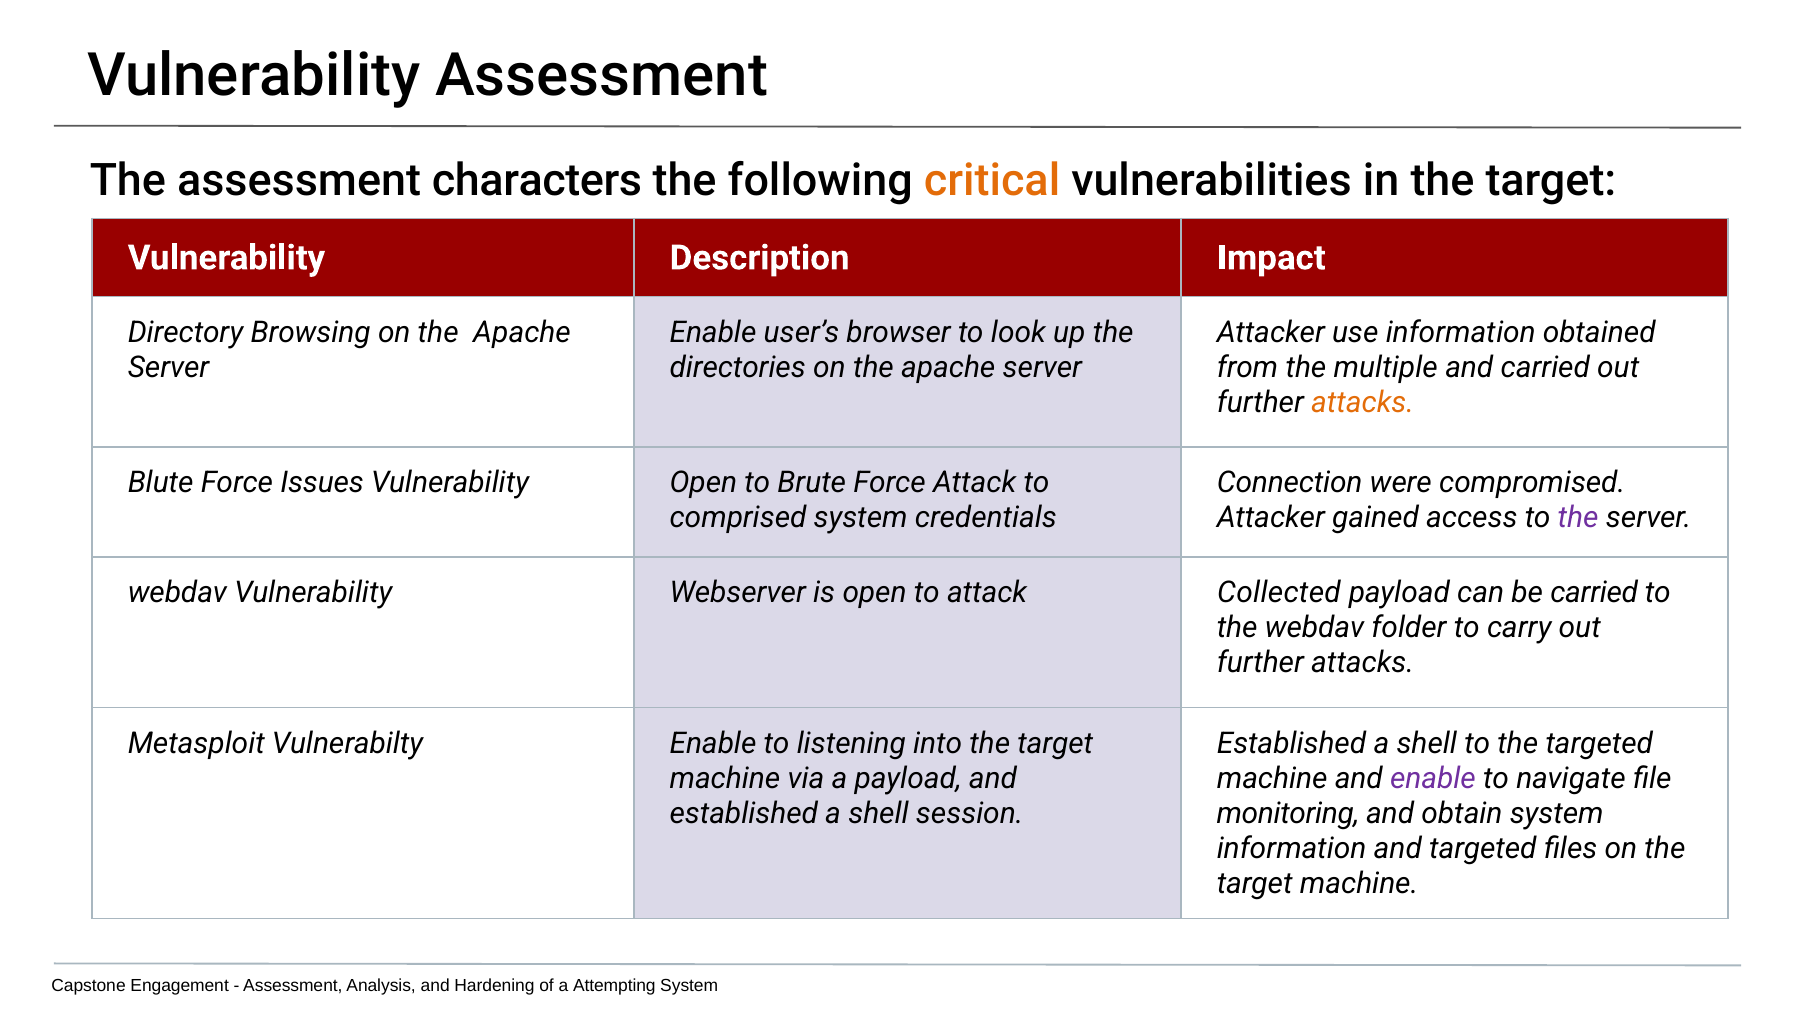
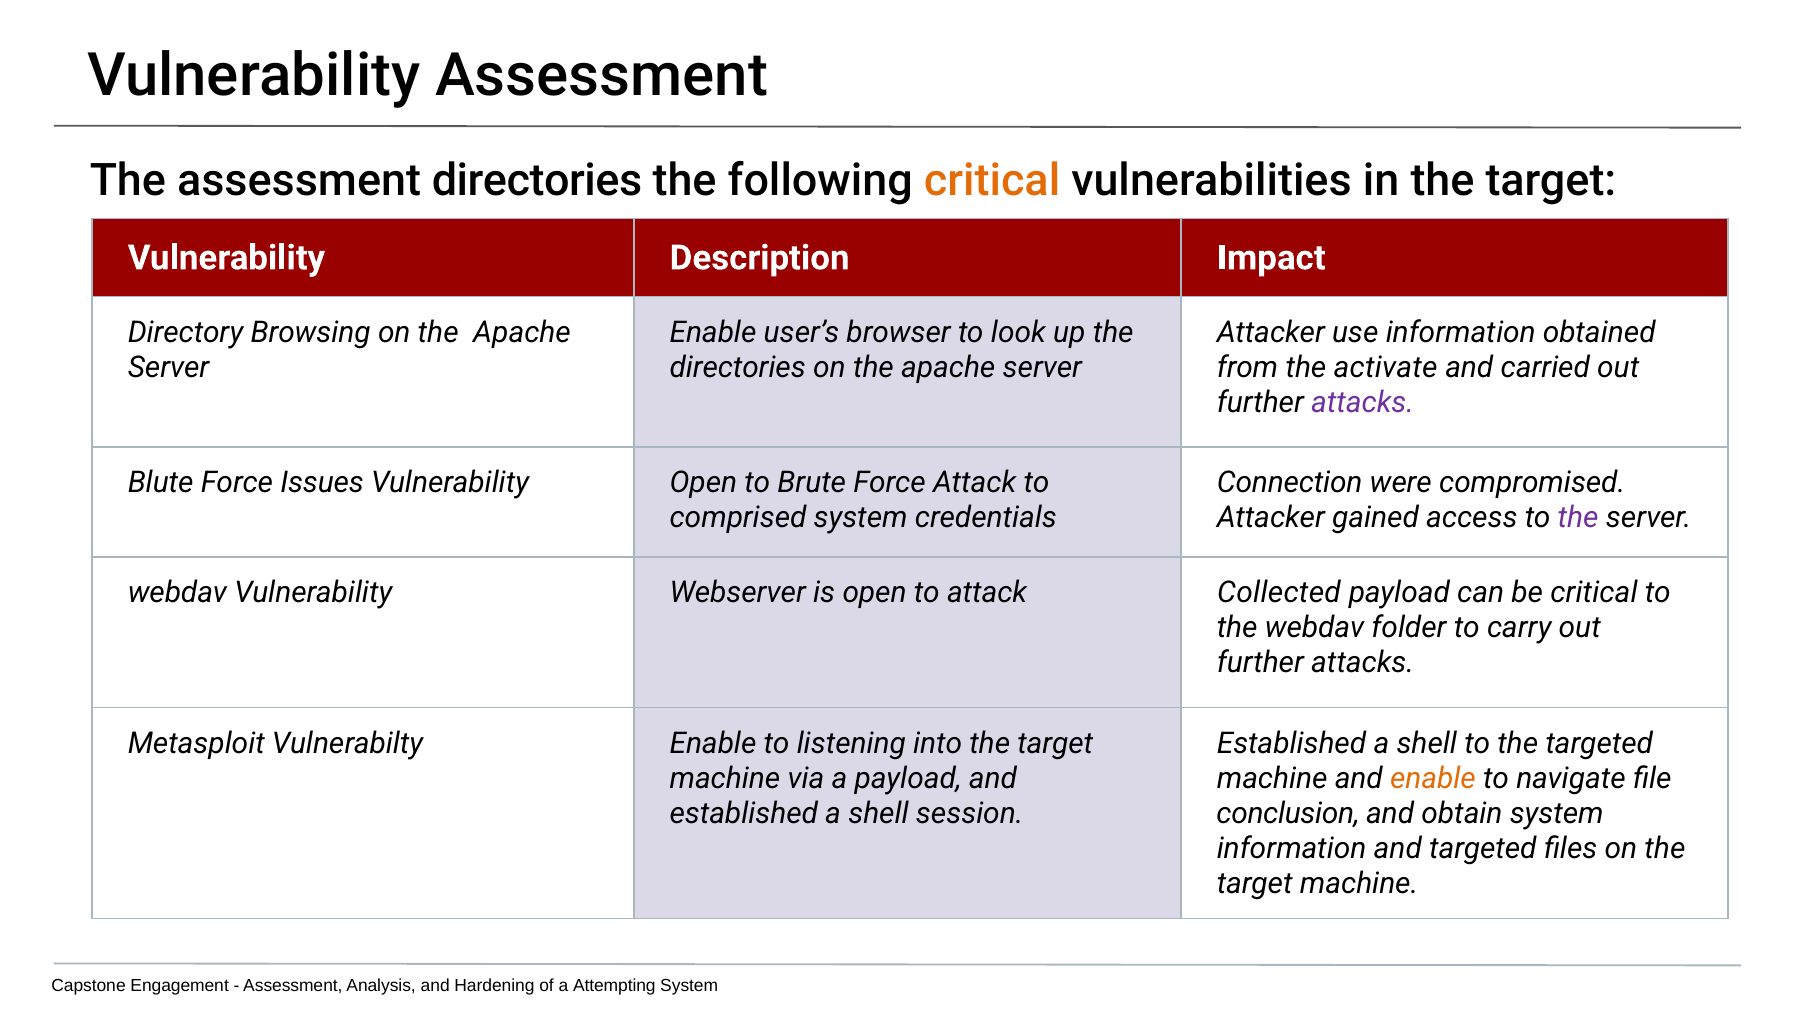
assessment characters: characters -> directories (537, 181)
multiple: multiple -> activate (1386, 367)
attacks colour: orange -> purple (1363, 402)
be carried: carried -> critical (1594, 593)
enable colour: purple -> orange (1433, 778)
monitoring: monitoring -> conclusion (1288, 813)
